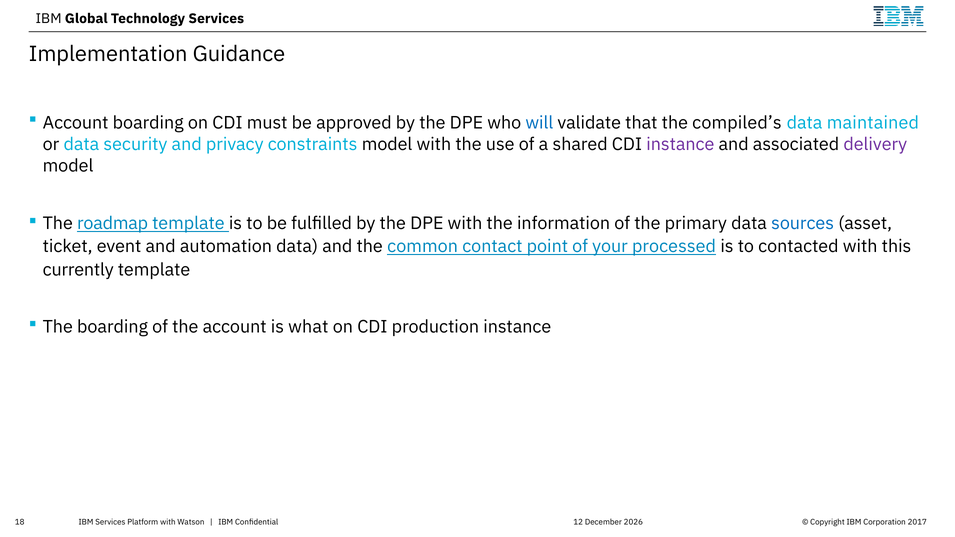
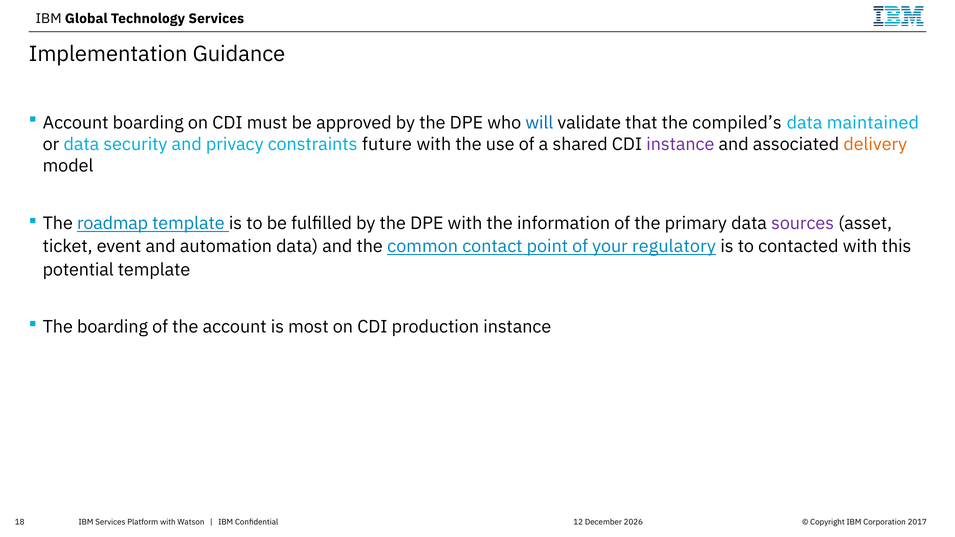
constraints model: model -> future (387, 145)
delivery colour: purple -> orange (875, 145)
sources colour: blue -> purple (803, 223)
processed: processed -> regulatory (674, 247)
currently: currently -> potential (78, 270)
what: what -> most (308, 327)
